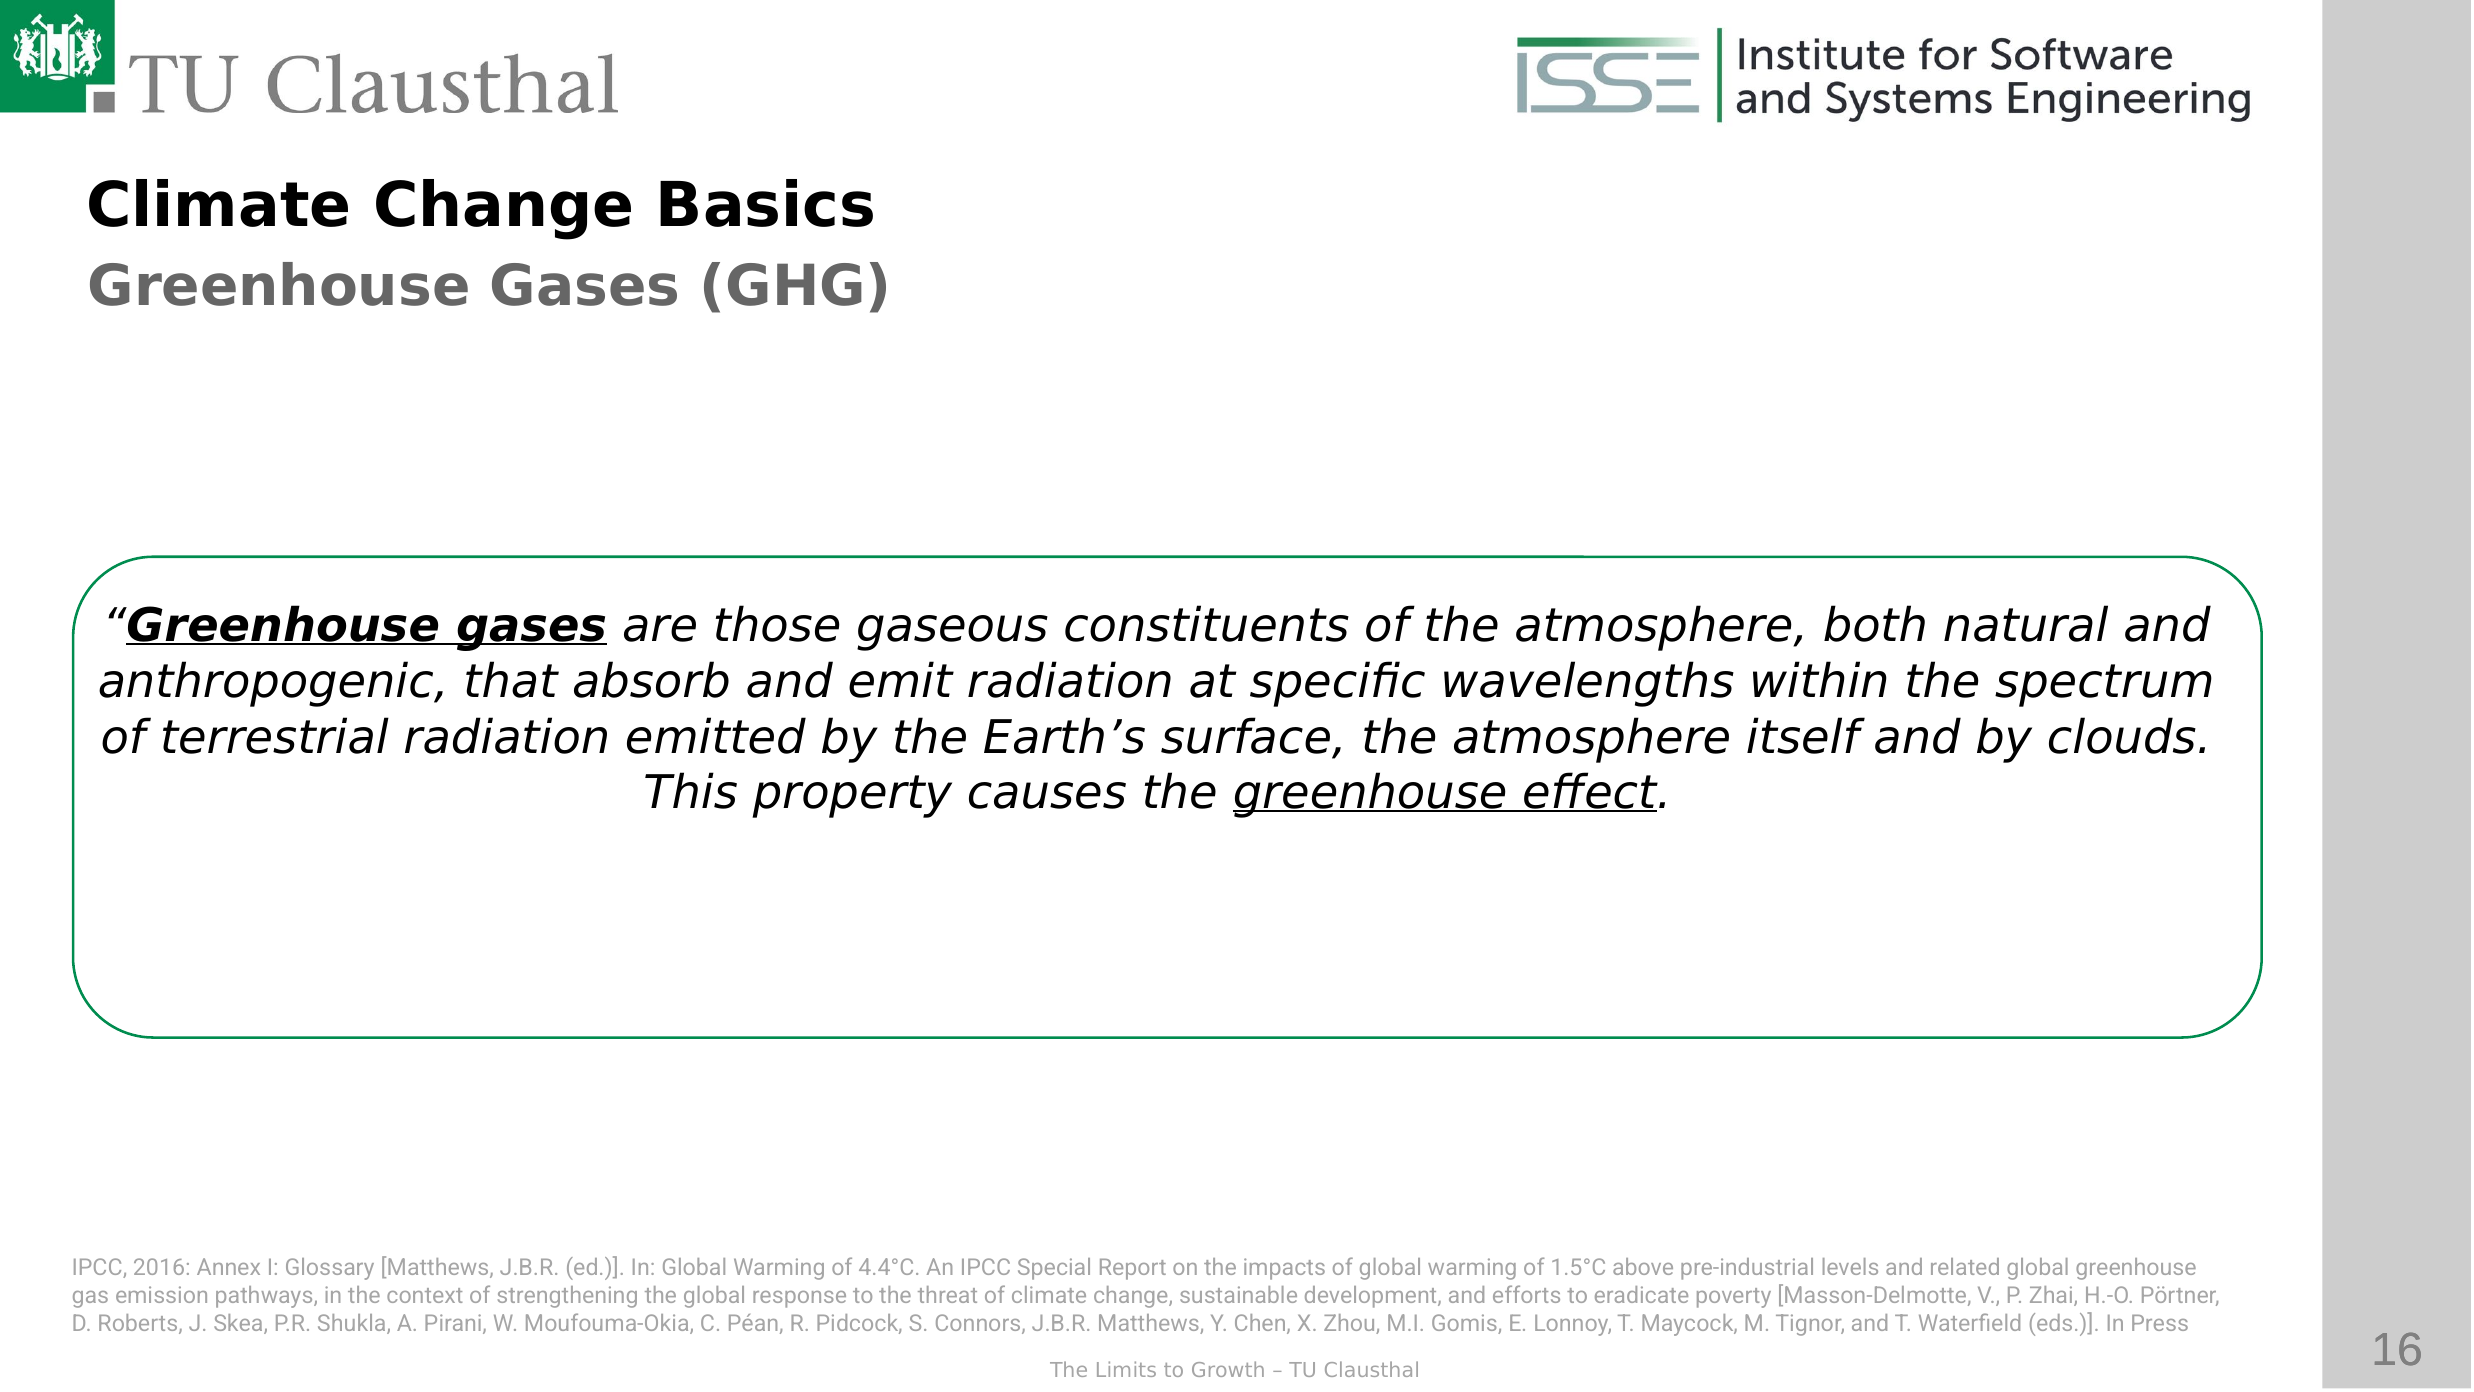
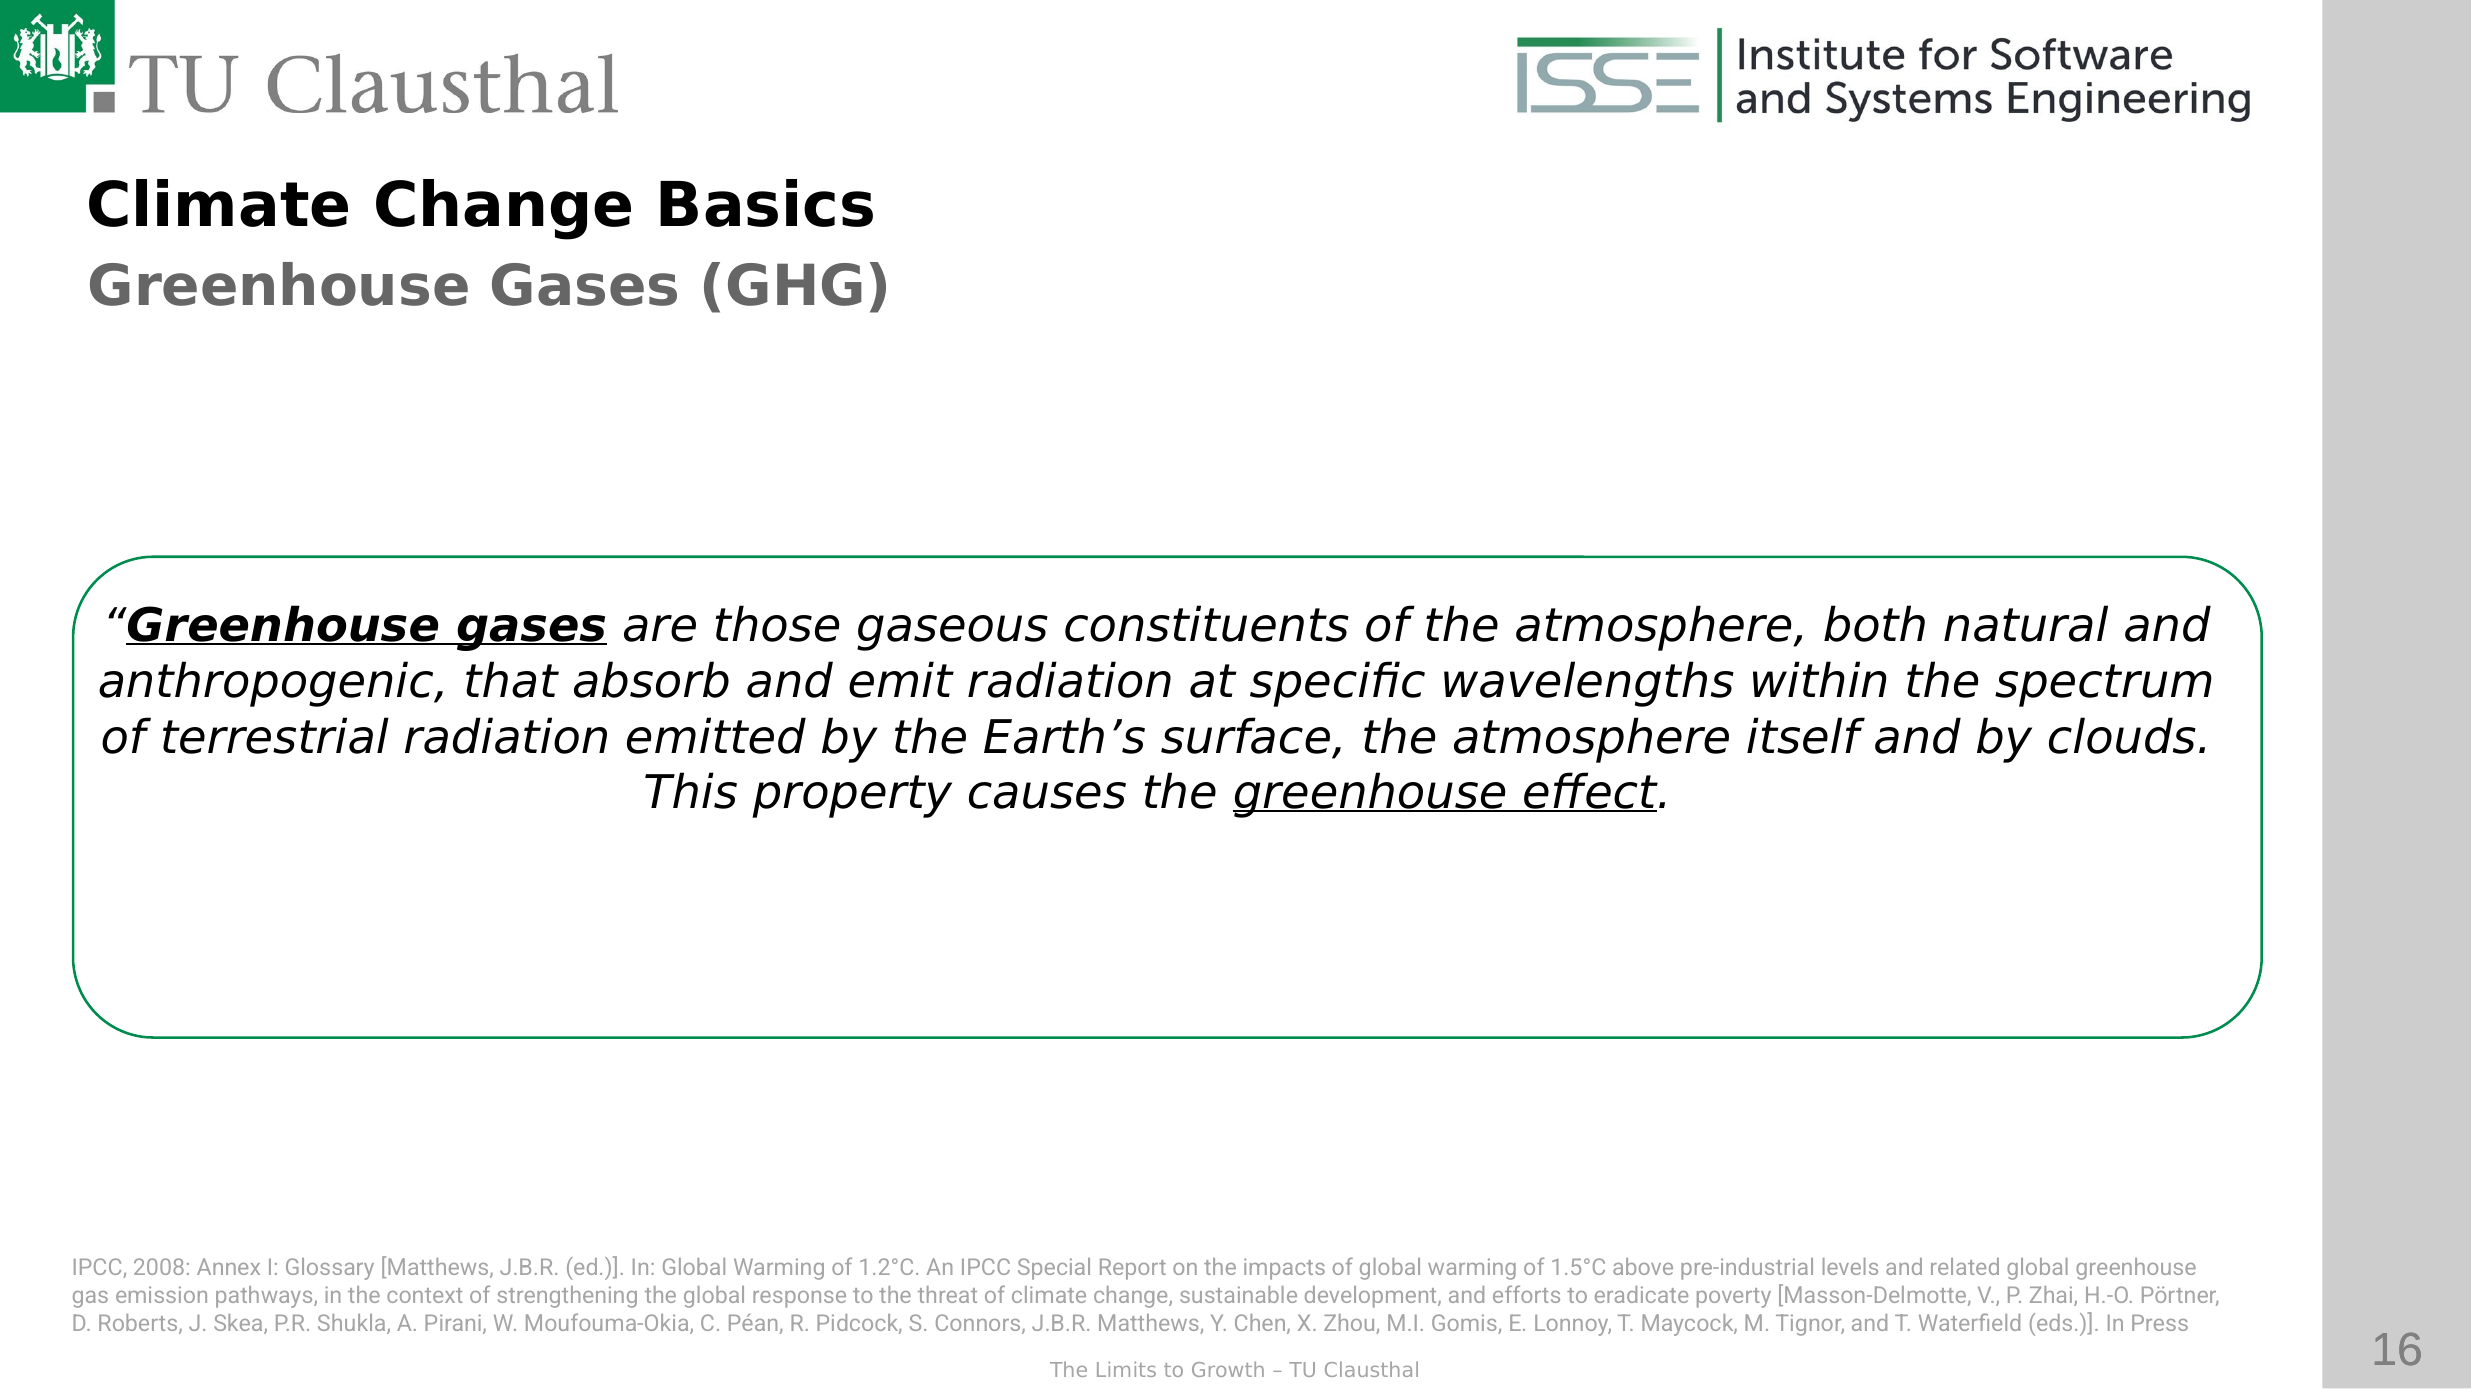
2016: 2016 -> 2008 (162, 1268)
4.4°C: 4.4°C -> 1.2°C (889, 1268)
